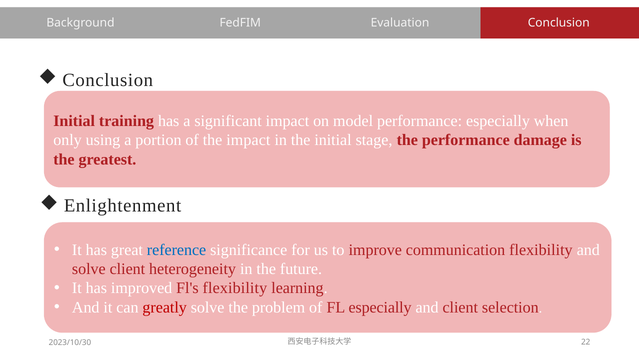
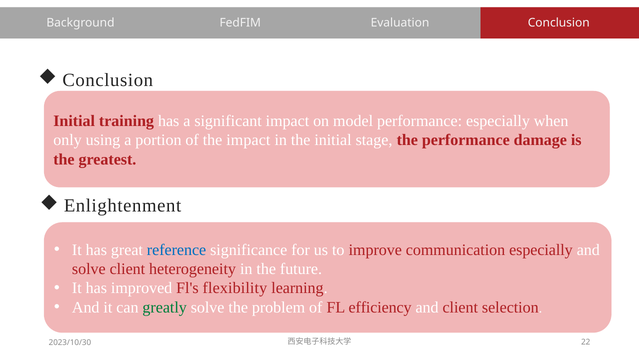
communication flexibility: flexibility -> especially (541, 250)
greatly colour: red -> green (165, 308)
FL especially: especially -> efficiency (380, 308)
